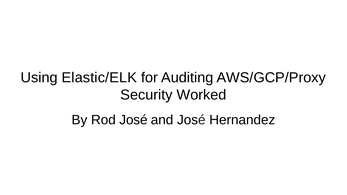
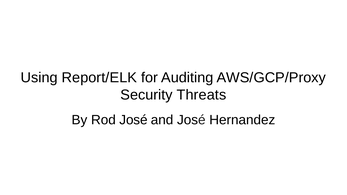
Elastic/ELK: Elastic/ELK -> Report/ELK (99, 78)
Worked: Worked -> Threats (201, 95)
